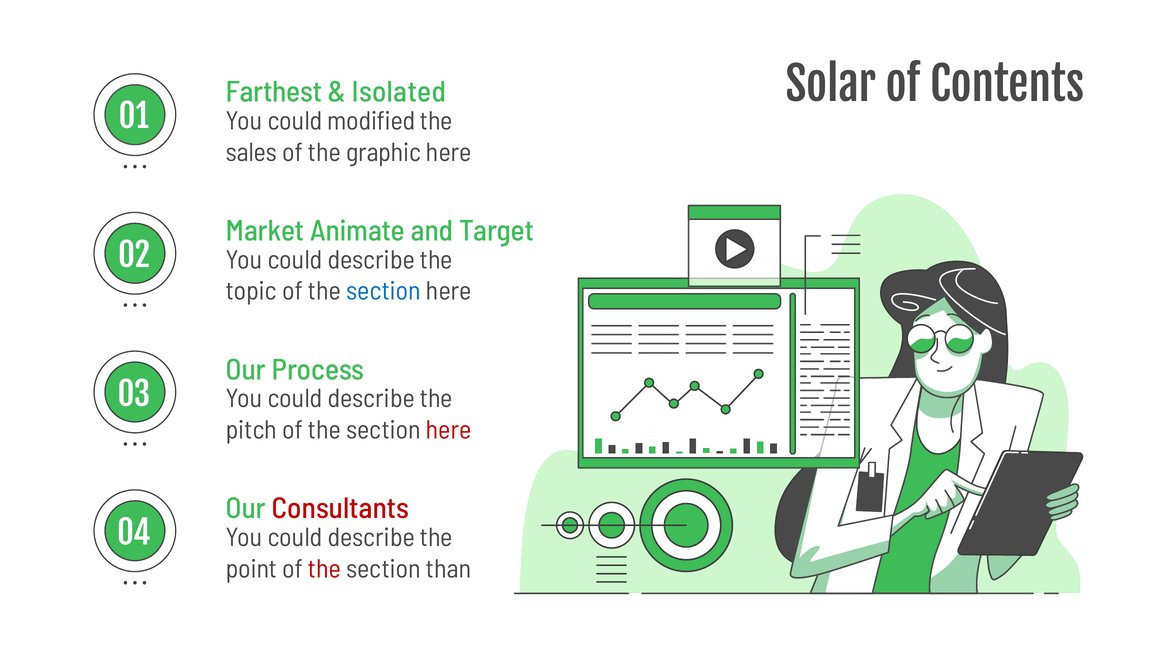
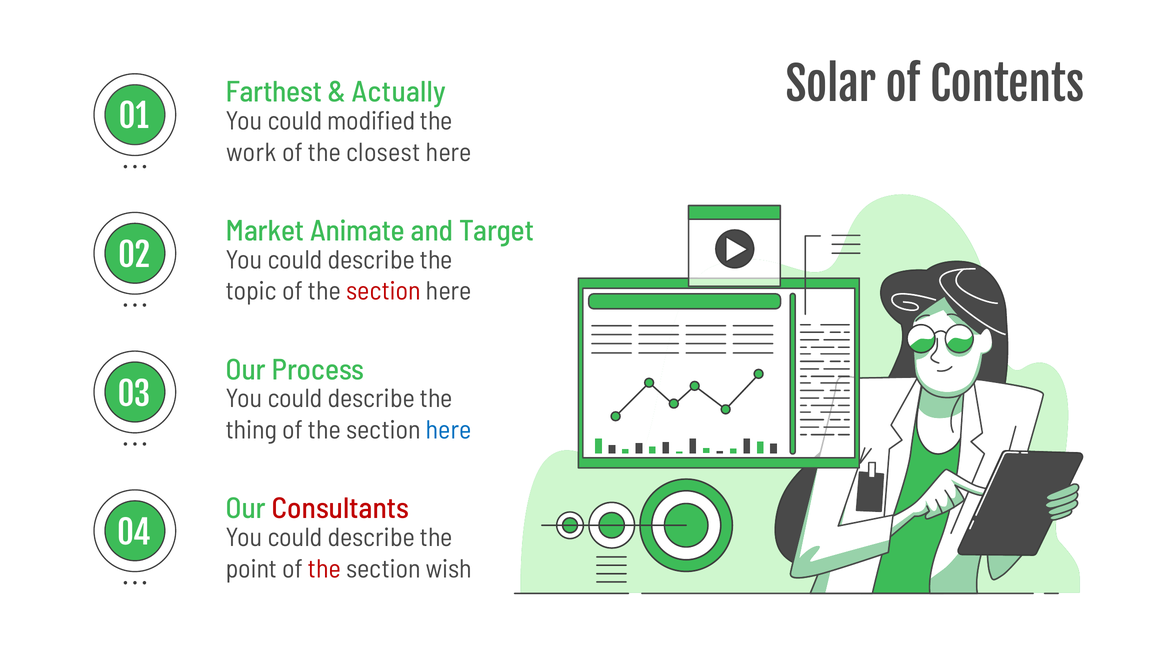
Isolated: Isolated -> Actually (399, 92)
sales: sales -> work (251, 152)
graphic: graphic -> closest (383, 152)
section colour: blue -> red (383, 291)
pitch: pitch -> thing (251, 430)
here colour: red -> blue (449, 430)
than: than -> wish (449, 569)
